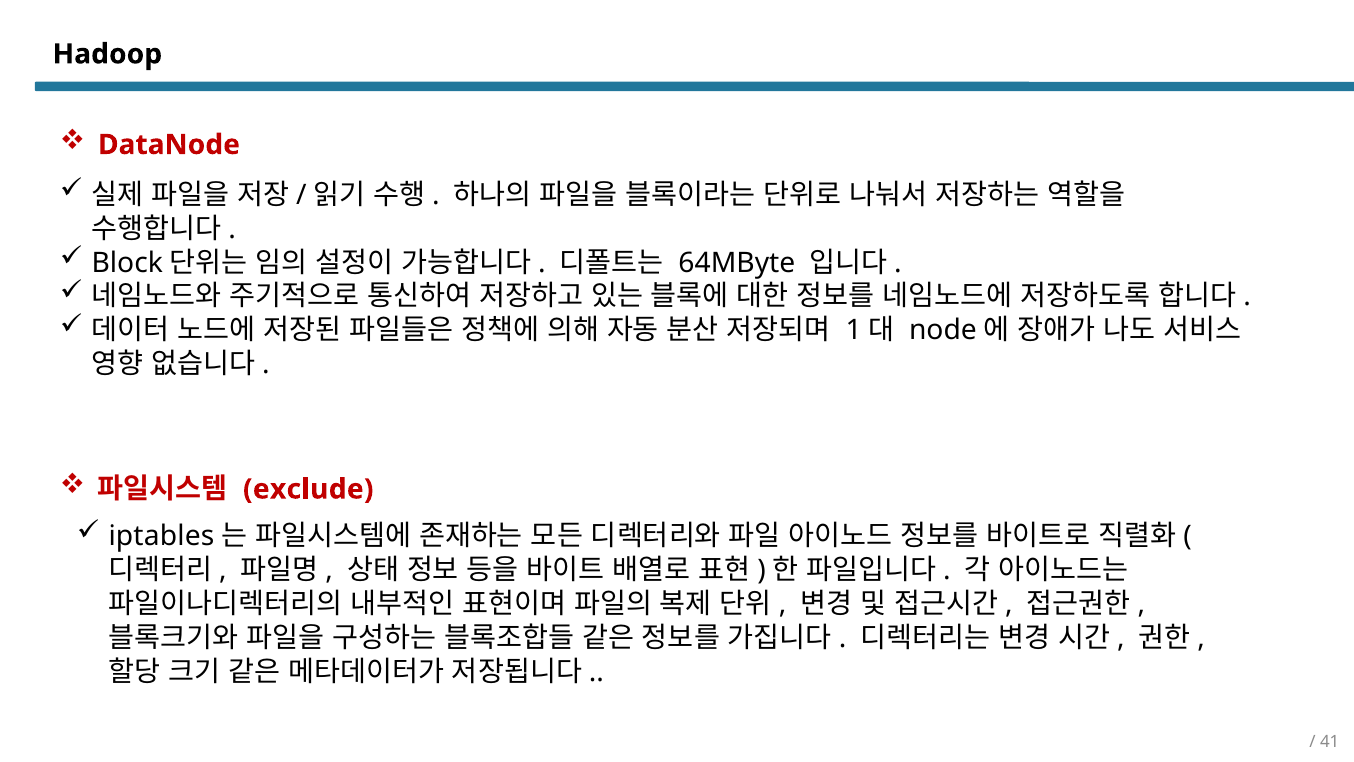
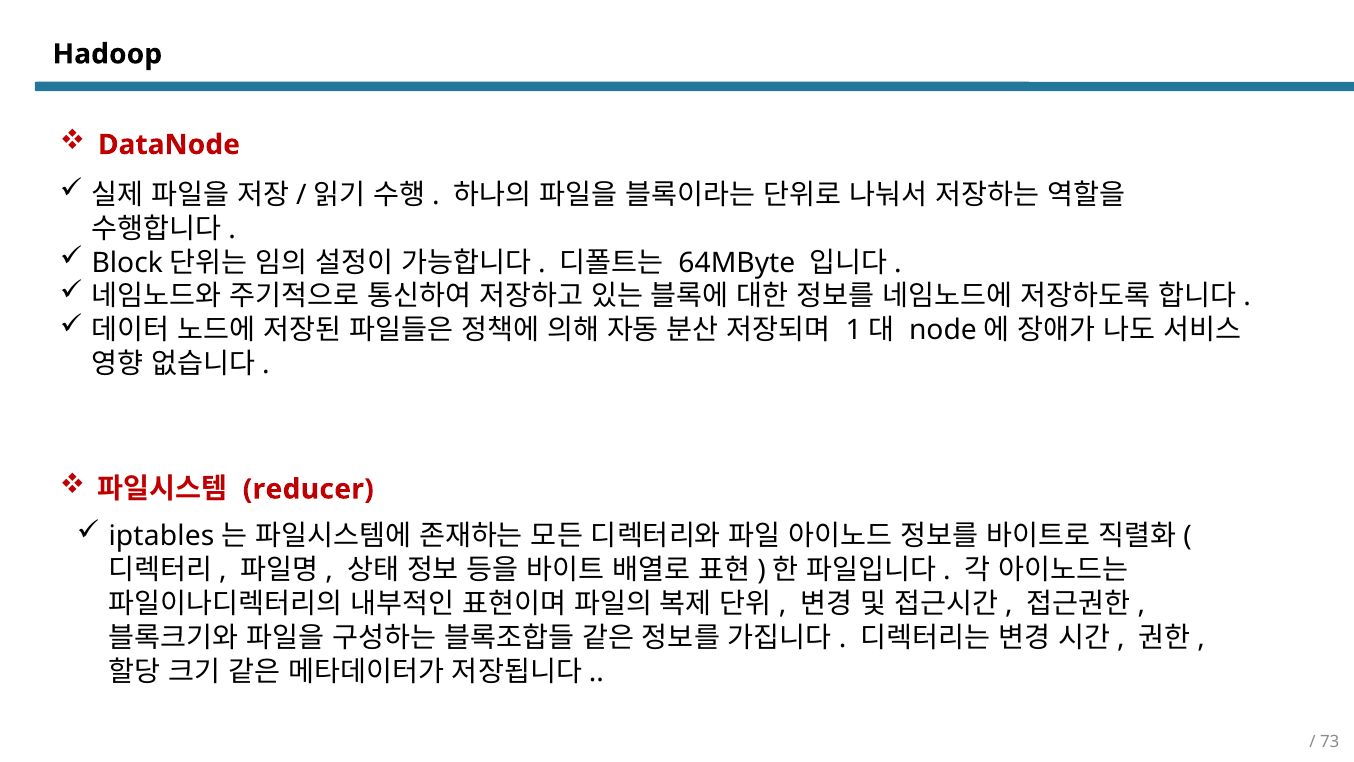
exclude: exclude -> reducer (308, 489)
41: 41 -> 73 (1330, 742)
